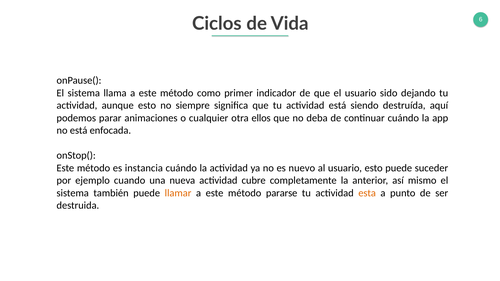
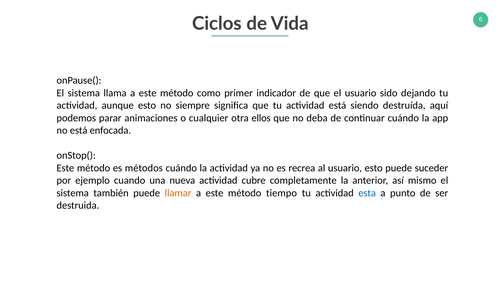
instancia: instancia -> métodos (144, 168)
nuevo: nuevo -> recrea (302, 168)
pararse: pararse -> tiempo (282, 193)
esta colour: orange -> blue (367, 193)
